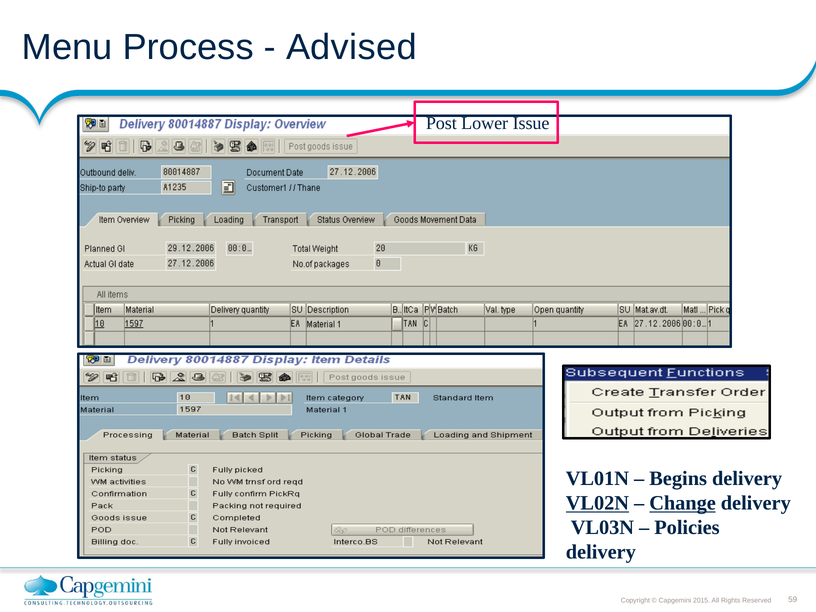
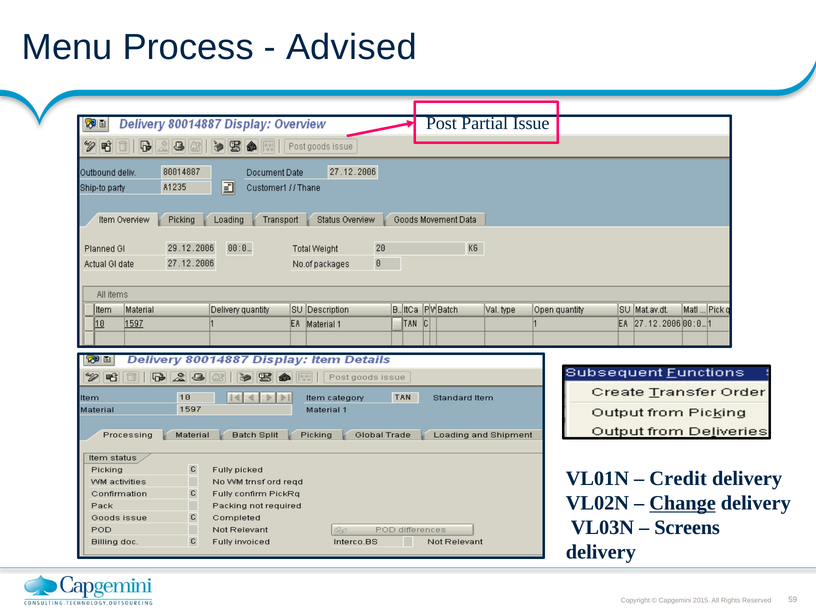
Lower: Lower -> Partial (485, 123)
Begins: Begins -> Credit (678, 479)
VL02N underline: present -> none (597, 503)
Policies: Policies -> Screens (687, 528)
